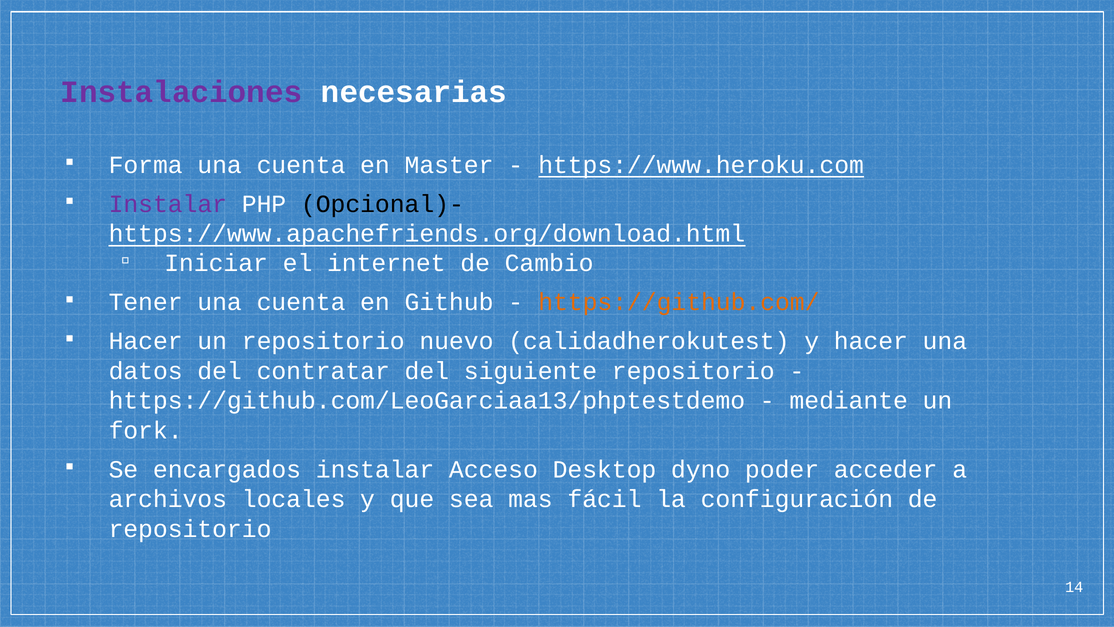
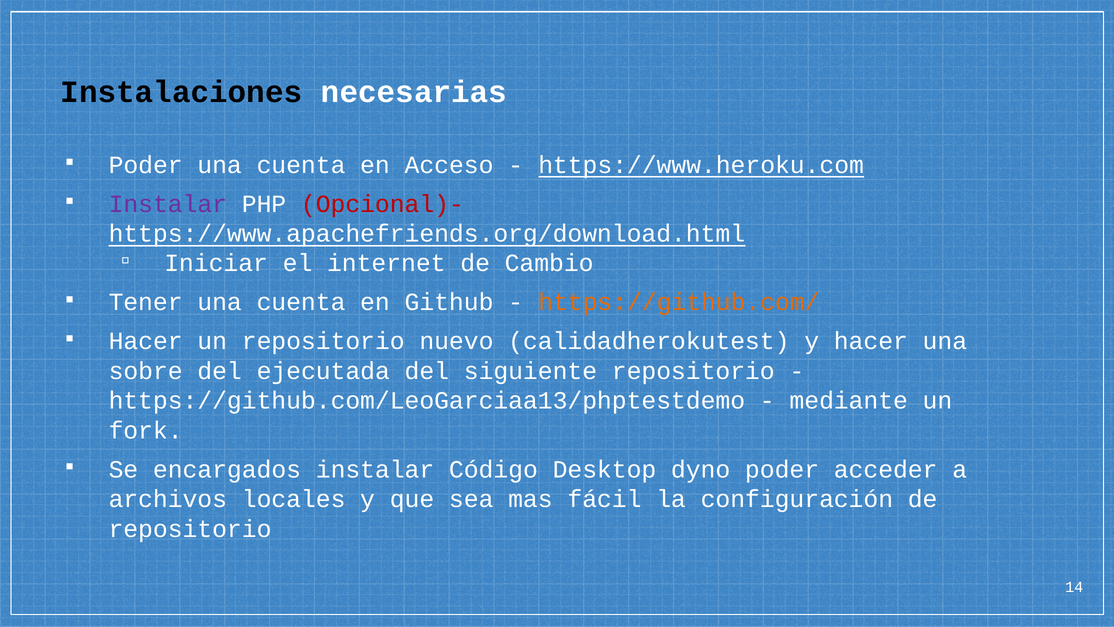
Instalaciones colour: purple -> black (181, 92)
Forma: Forma -> Poder (146, 165)
Master: Master -> Acceso (449, 165)
Opcional)- colour: black -> red (382, 204)
datos: datos -> sobre (146, 371)
contratar: contratar -> ejecutada (323, 371)
Acceso: Acceso -> Código (493, 469)
